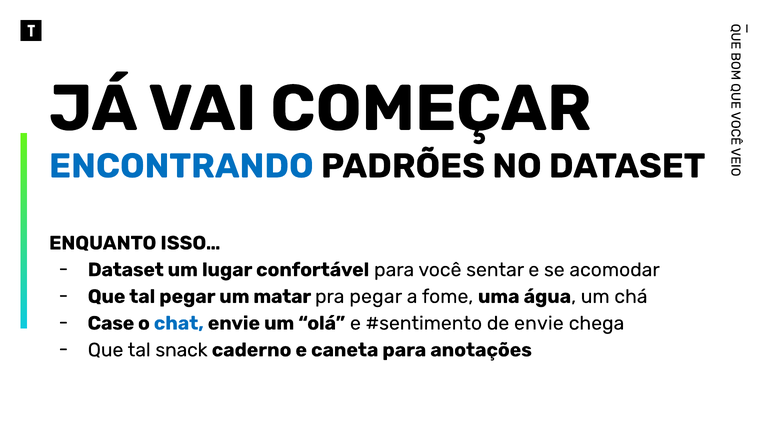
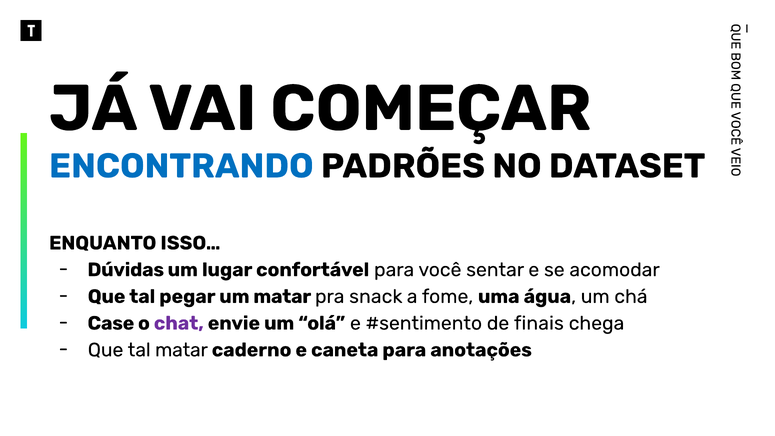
Dataset: Dataset -> Dúvidas (126, 270)
pra pegar: pegar -> snack (376, 296)
chat colour: blue -> purple (179, 323)
de envie: envie -> finais (539, 323)
tal snack: snack -> matar (181, 350)
